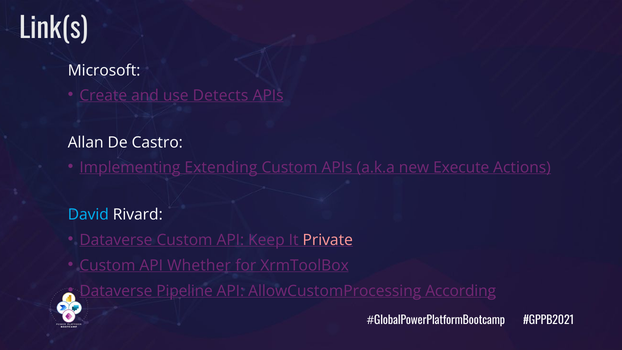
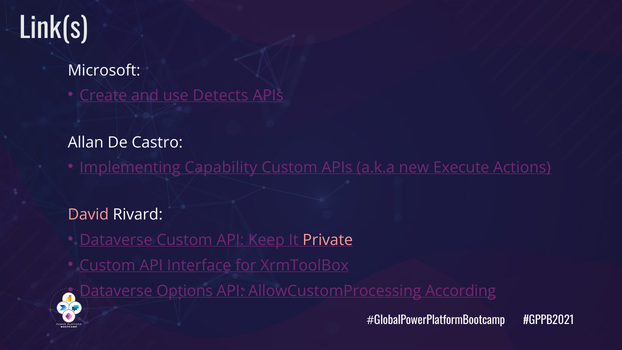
Extending: Extending -> Capability (221, 168)
David colour: light blue -> pink (88, 215)
Whether: Whether -> Interface (199, 265)
Pipeline: Pipeline -> Options (185, 291)
